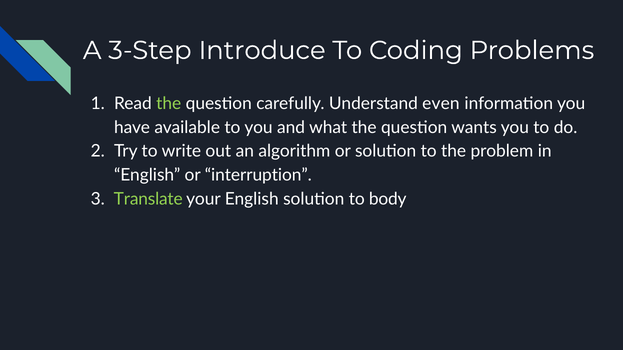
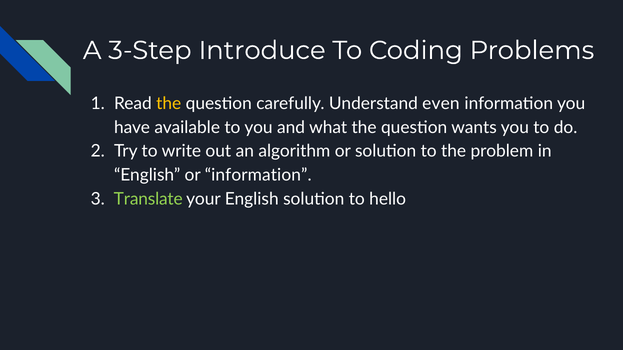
the colour: light green -> yellow (169, 104)
or interruption: interruption -> information (258, 175)
body: body -> hello (388, 199)
